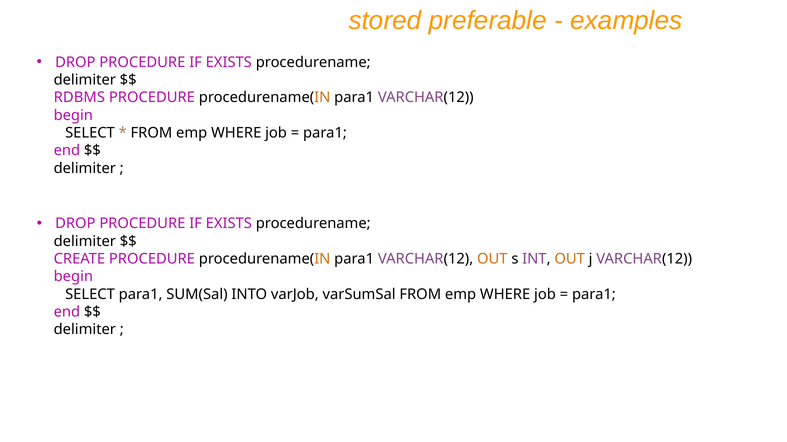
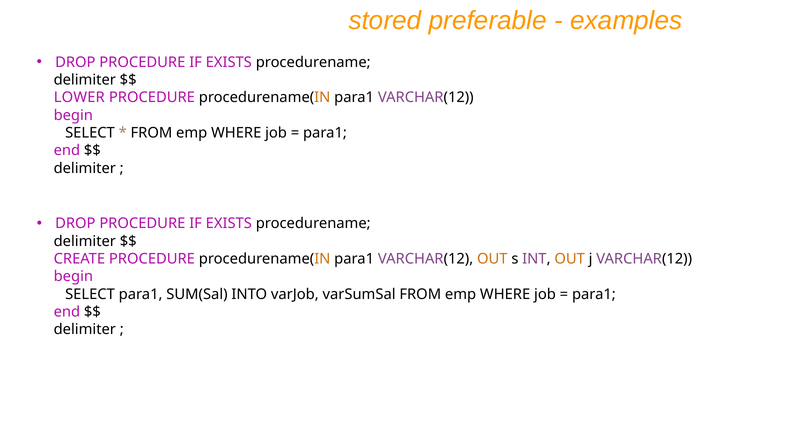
RDBMS: RDBMS -> LOWER (79, 98)
